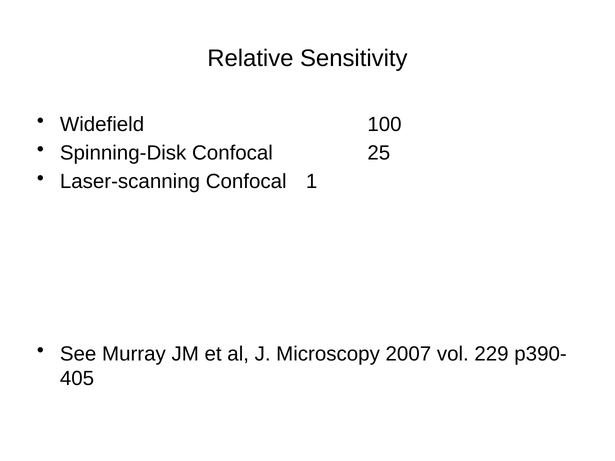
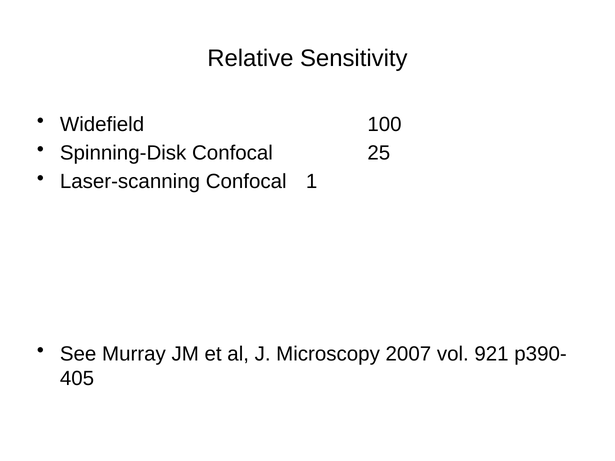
229: 229 -> 921 (492, 354)
